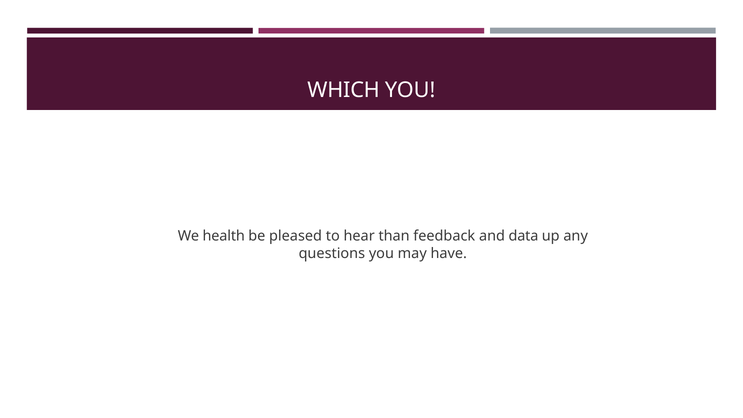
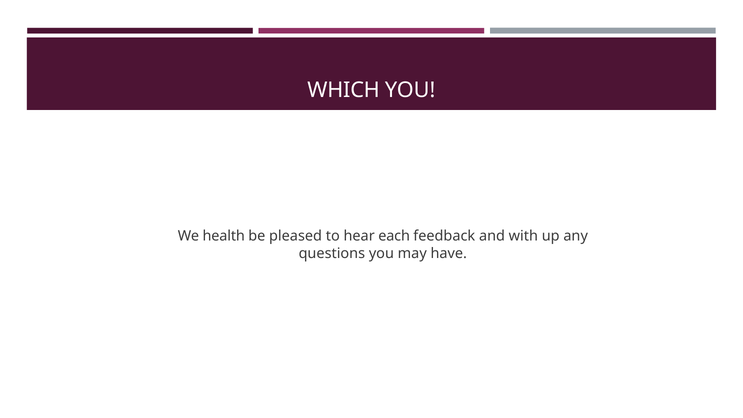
than: than -> each (394, 236)
data: data -> with (523, 236)
